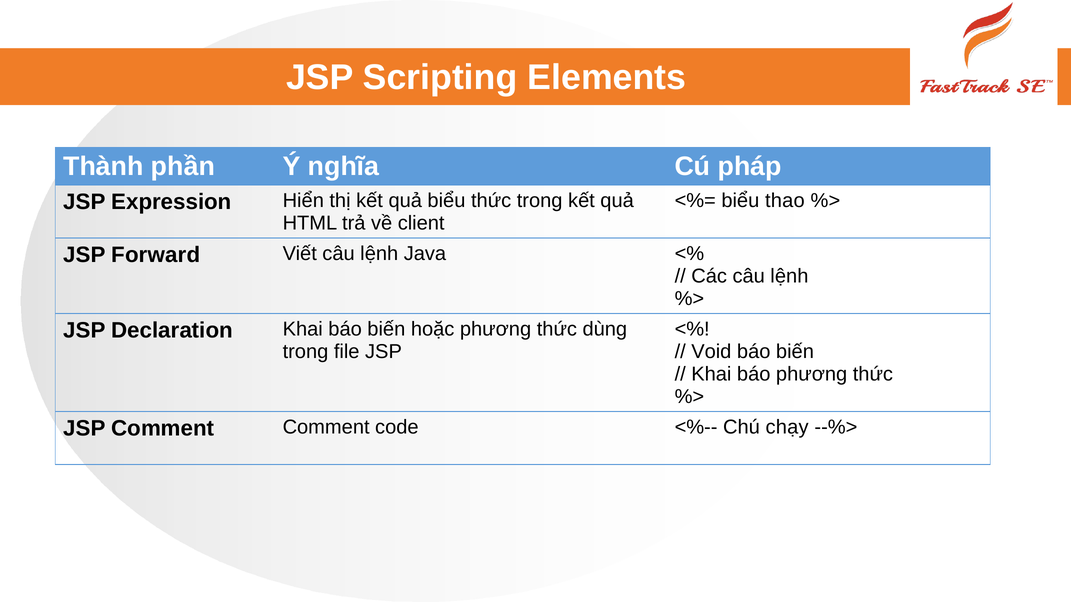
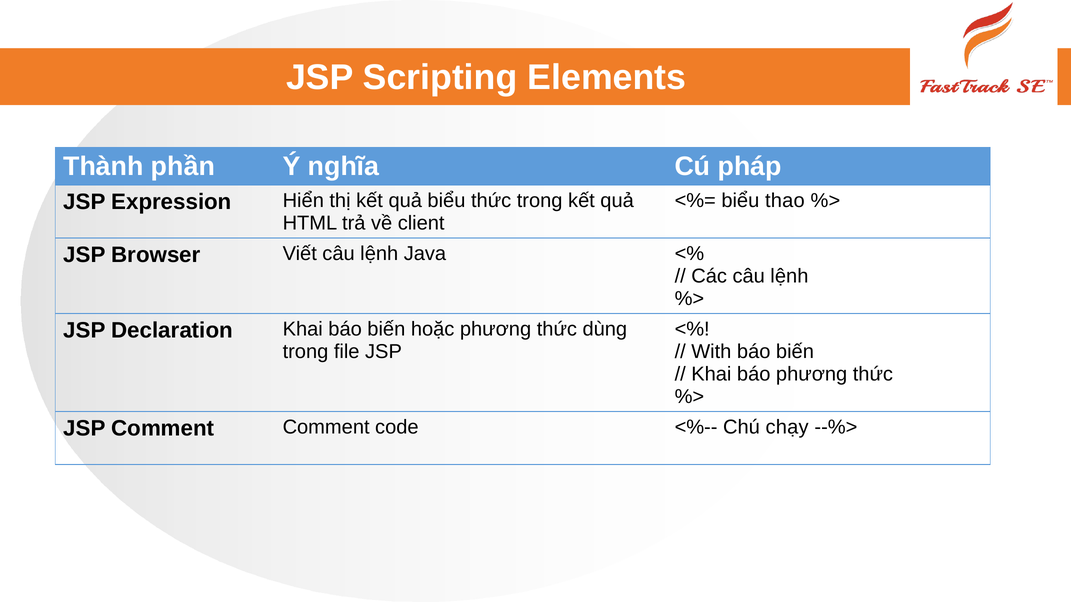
Forward: Forward -> Browser (156, 255)
Void: Void -> With (711, 352)
